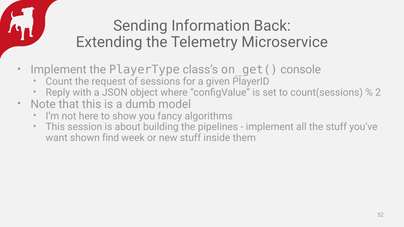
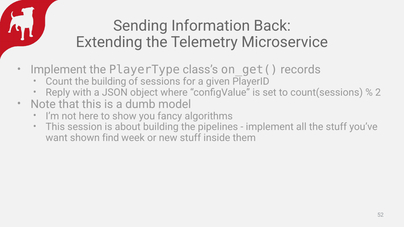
console: console -> records (301, 70)
the request: request -> building (109, 82)
